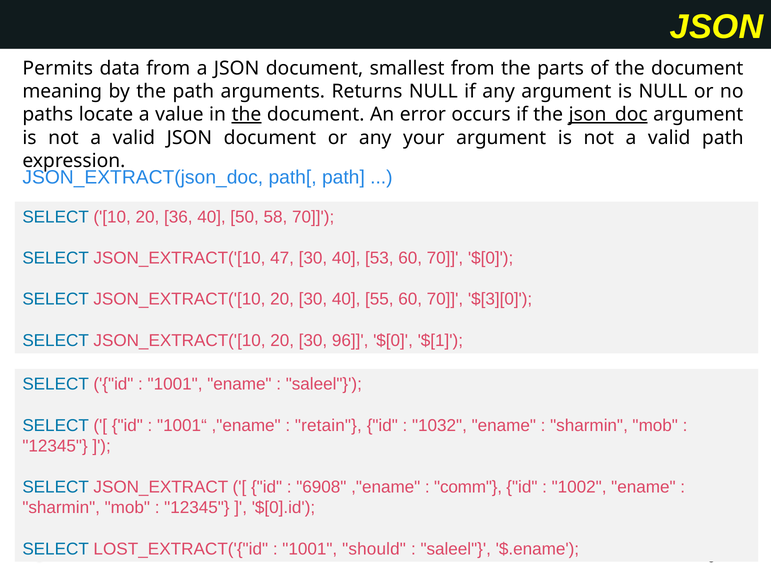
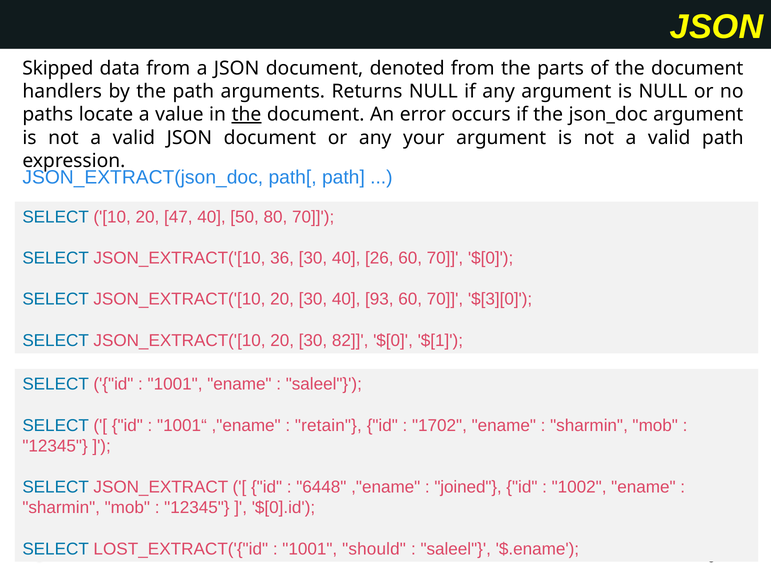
Permits: Permits -> Skipped (58, 68)
smallest: smallest -> denoted (407, 68)
meaning: meaning -> handlers (62, 91)
json_doc underline: present -> none (608, 114)
36: 36 -> 47 (178, 217)
58: 58 -> 80 (275, 217)
47: 47 -> 36 (282, 258)
53: 53 -> 26 (379, 258)
55: 55 -> 93 (379, 299)
96: 96 -> 82 (350, 340)
1032: 1032 -> 1702 (439, 425)
6908: 6908 -> 6448 (321, 486)
comm: comm -> joined (468, 486)
